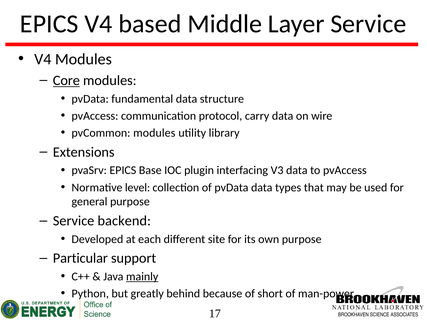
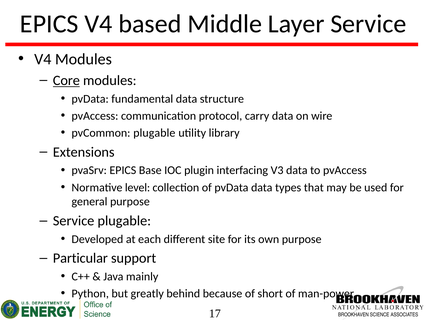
pvCommon modules: modules -> plugable (154, 133)
Service backend: backend -> plugable (124, 221)
mainly underline: present -> none (142, 277)
